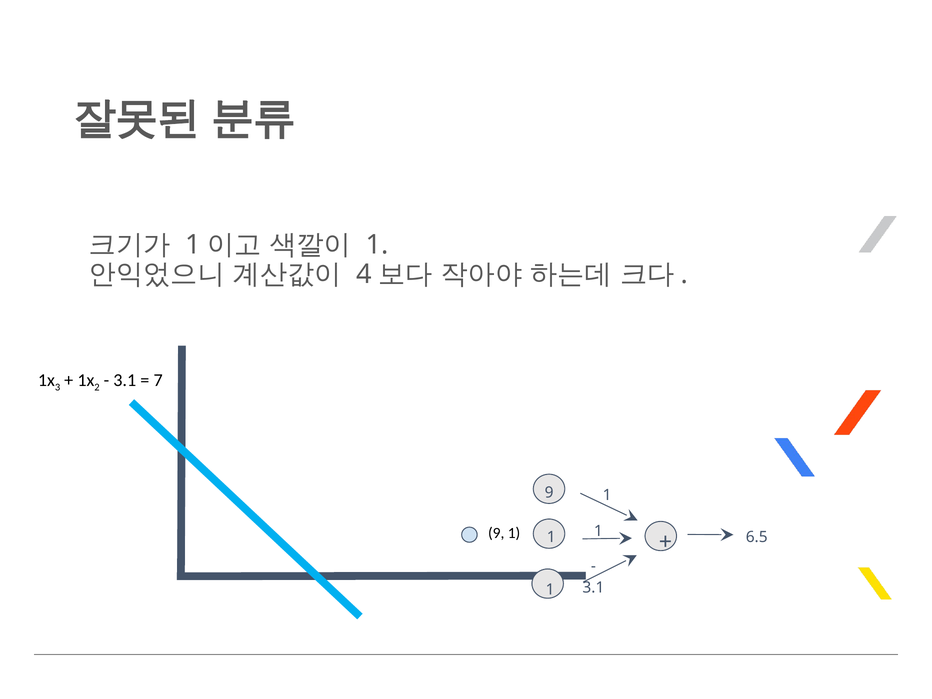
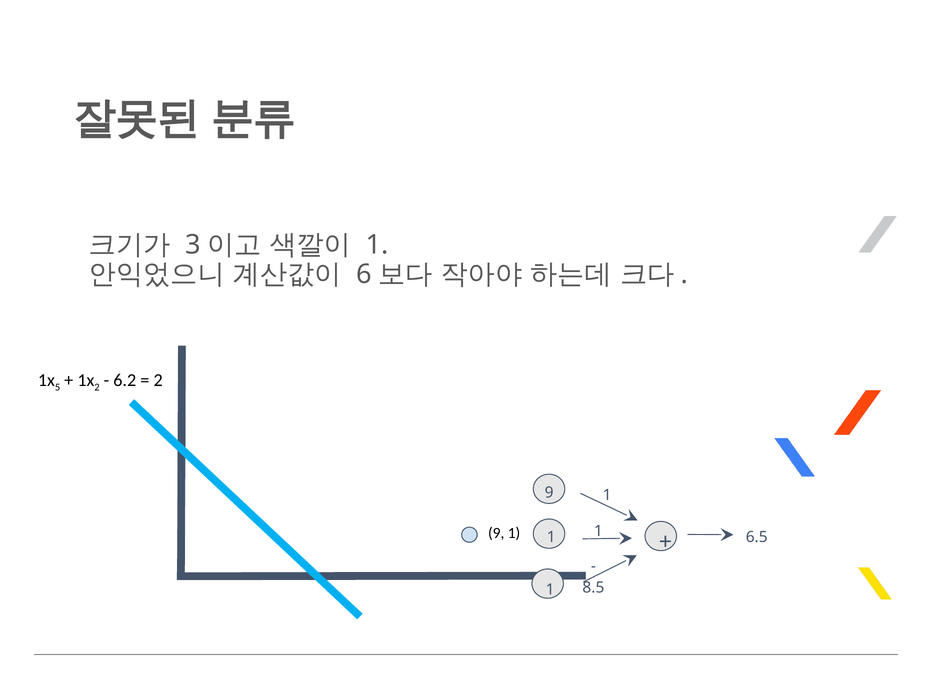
1: 1 -> 3 (193, 245)
4: 4 -> 6 (364, 274)
3: 3 -> 5 (58, 387)
3.1: 3.1 -> 6.2 (125, 380)
7: 7 -> 2 (158, 380)
3.1: 3.1 -> 8.5 (593, 588)
